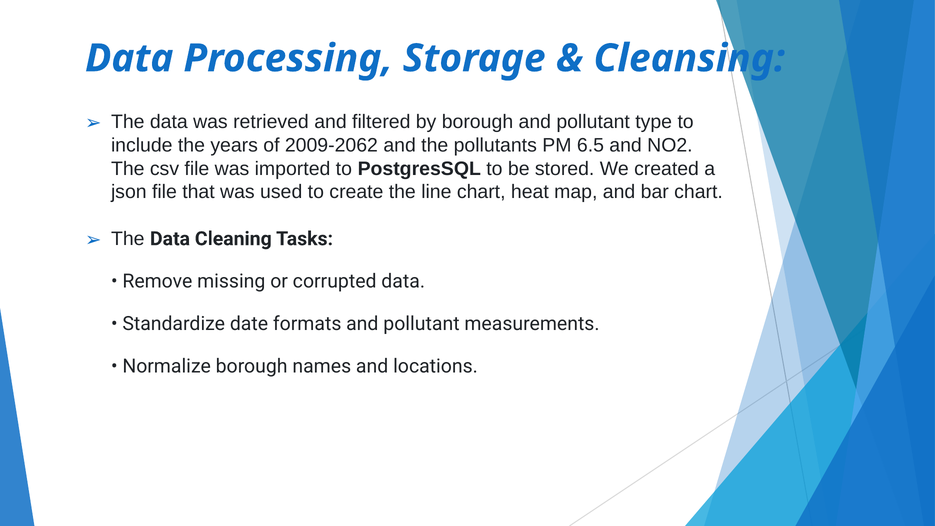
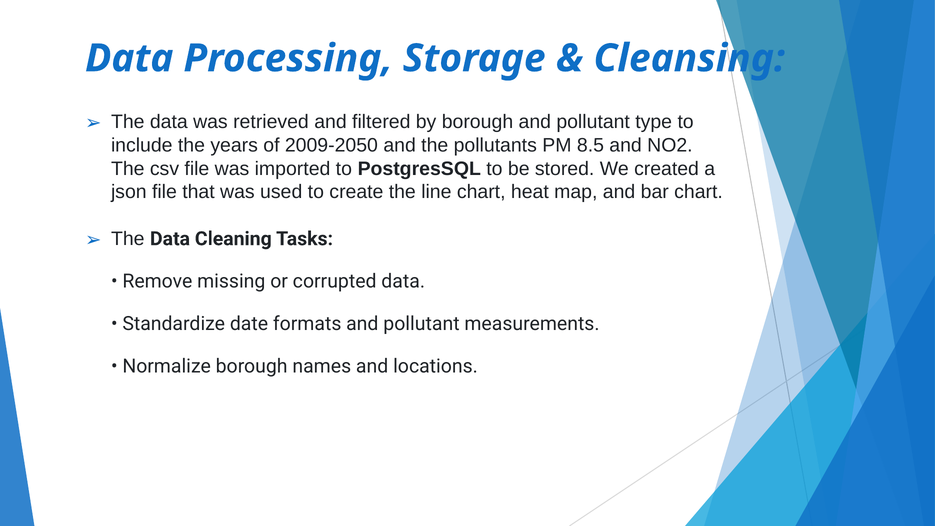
2009-2062: 2009-2062 -> 2009-2050 (331, 145)
6.5: 6.5 -> 8.5 (590, 145)
